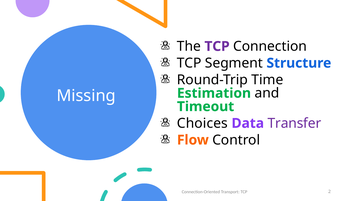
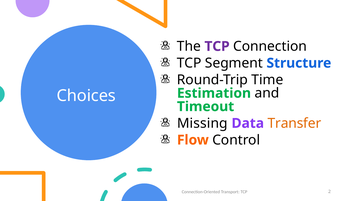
Missing: Missing -> Choices (86, 96)
Choices: Choices -> Missing (202, 124)
Transfer colour: purple -> orange (294, 124)
